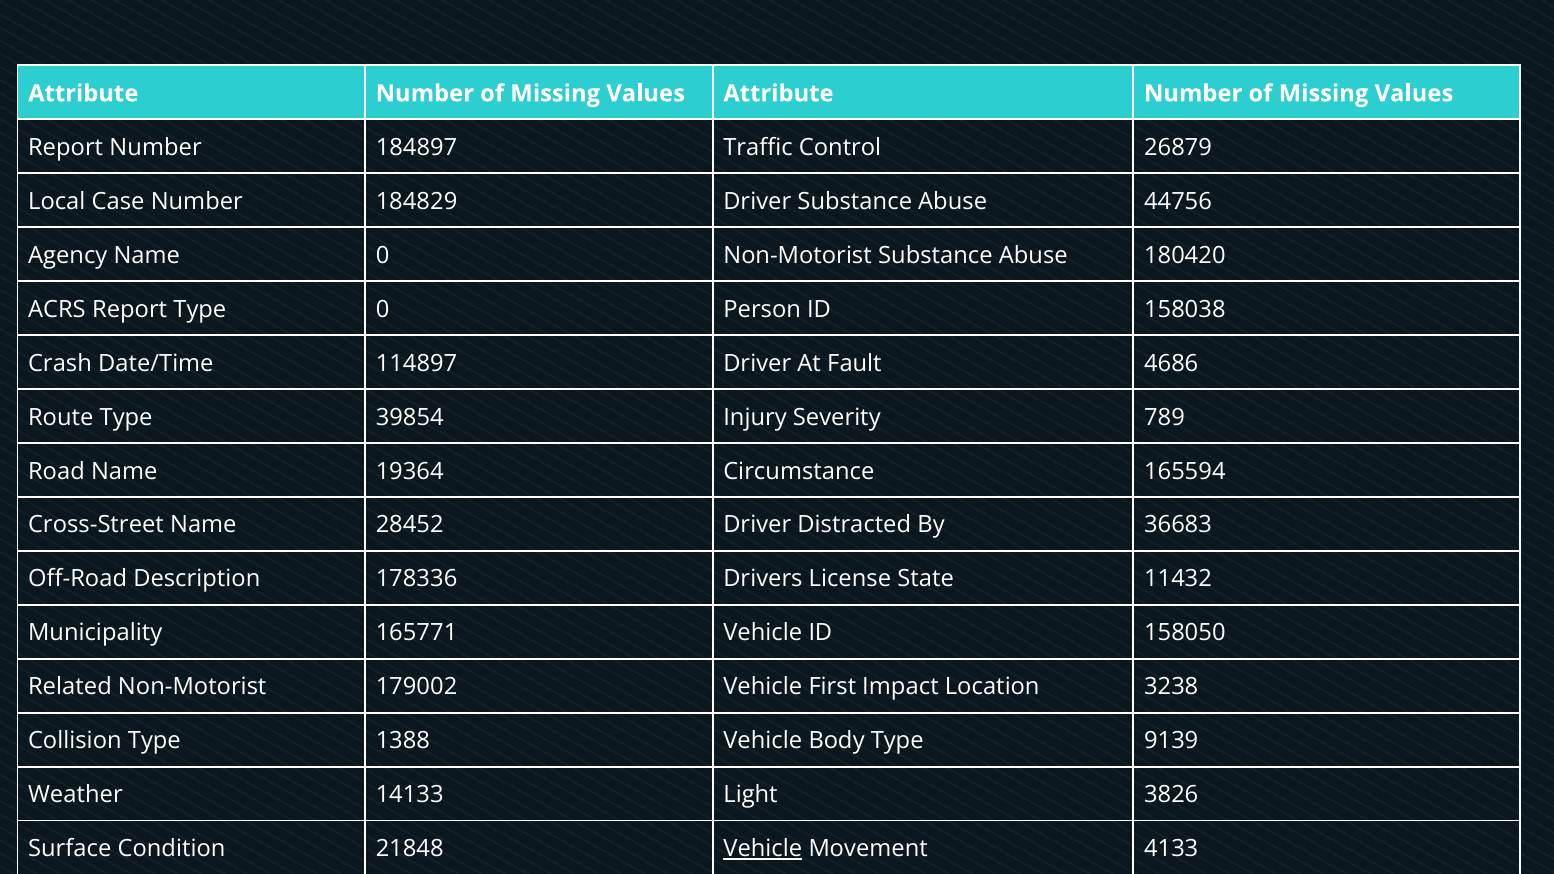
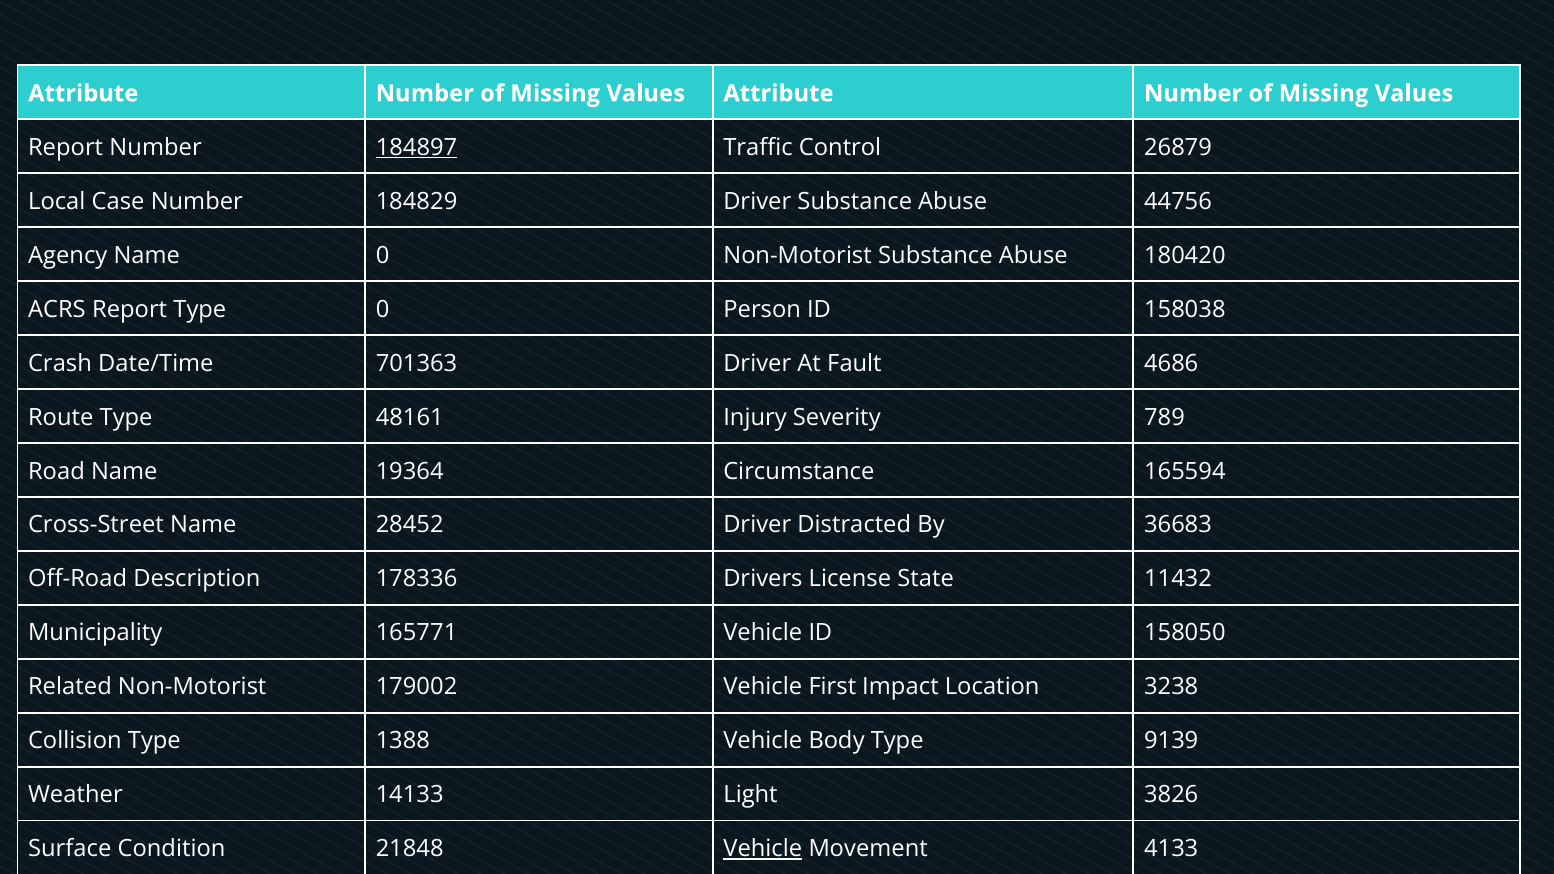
184897 underline: none -> present (417, 148)
114897: 114897 -> 701363 (417, 363)
39854: 39854 -> 48161 (410, 417)
